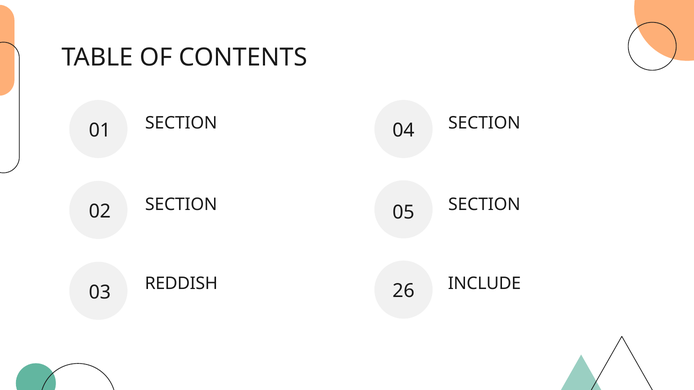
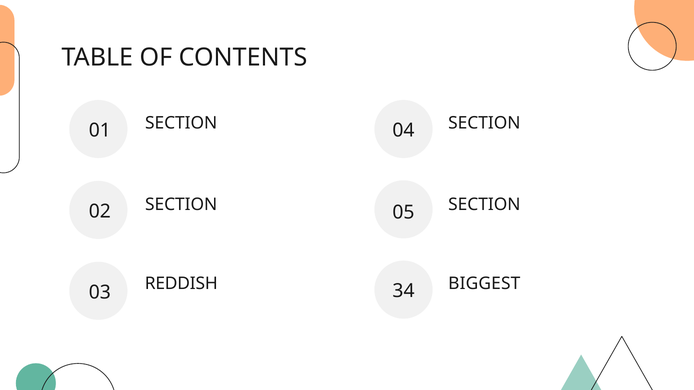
INCLUDE: INCLUDE -> BIGGEST (484, 284)
26: 26 -> 34 (404, 291)
